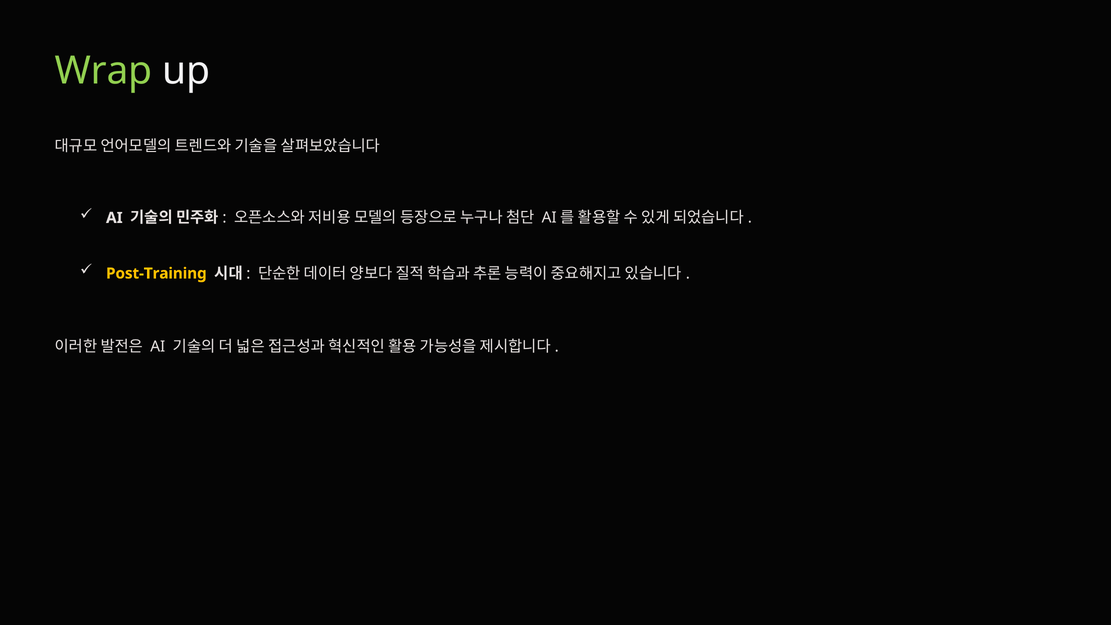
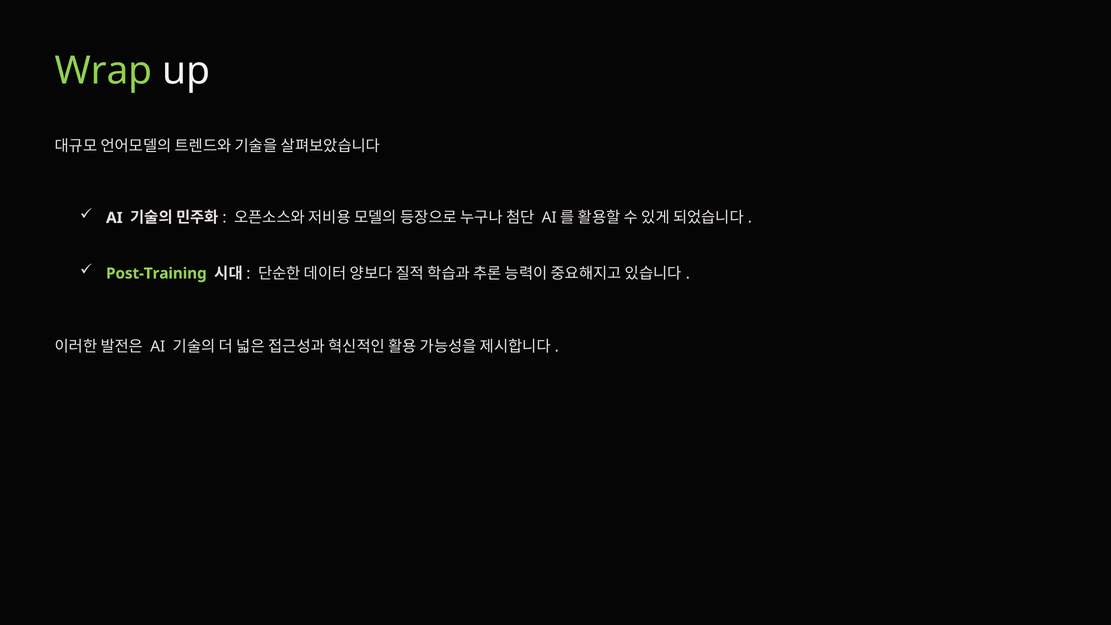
Post-Training colour: yellow -> light green (156, 273)
